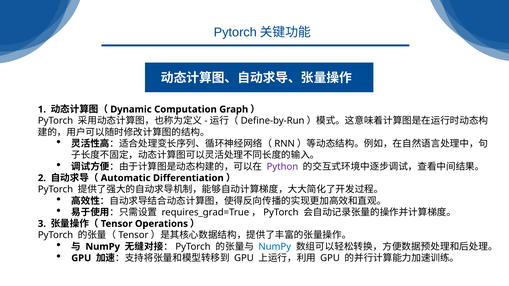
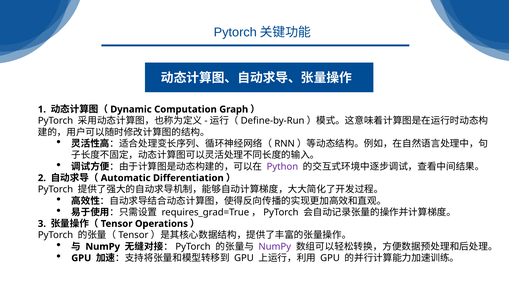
NumPy colour: blue -> purple (275, 247)
